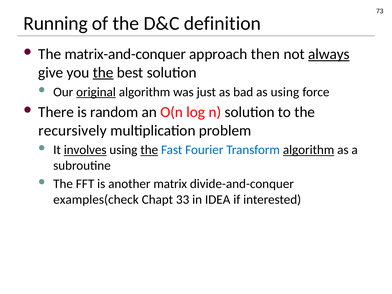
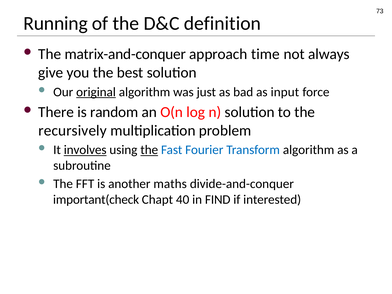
then: then -> time (265, 54)
always underline: present -> none (329, 54)
the underline: present -> none (103, 73)
as using: using -> input (285, 92)
algorithm underline: present -> none (309, 150)
matrix: matrix -> maths (170, 184)
examples(check: examples(check -> important(check (96, 200)
33: 33 -> 40 (183, 200)
IDEA: IDEA -> FIND (218, 200)
